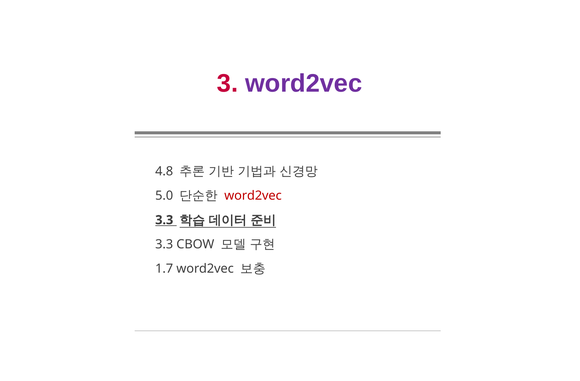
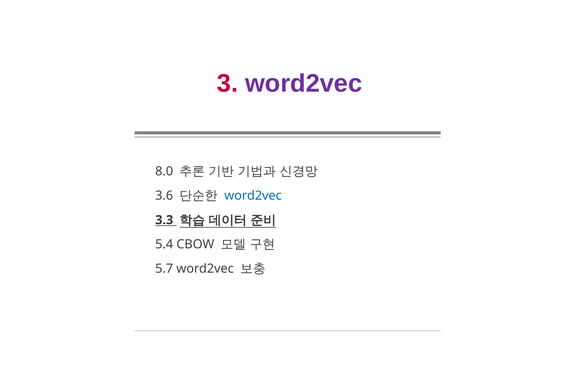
4.8: 4.8 -> 8.0 (164, 171)
5.0: 5.0 -> 3.6 (164, 196)
word2vec colour: red -> blue (253, 196)
3.3: 3.3 -> 5.4 (164, 244)
1.7: 1.7 -> 5.7 (164, 269)
